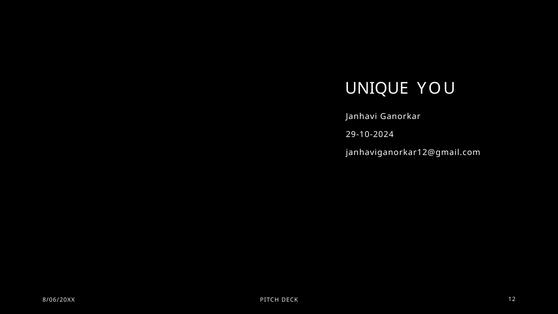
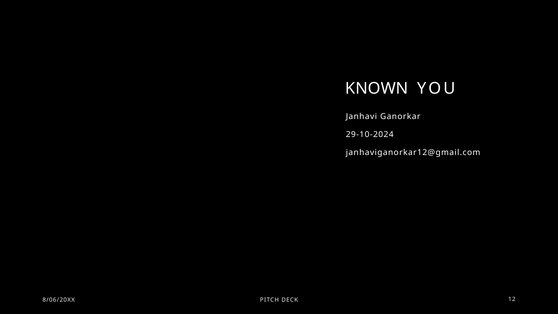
UNIQUE: UNIQUE -> KNOWN (377, 88)
